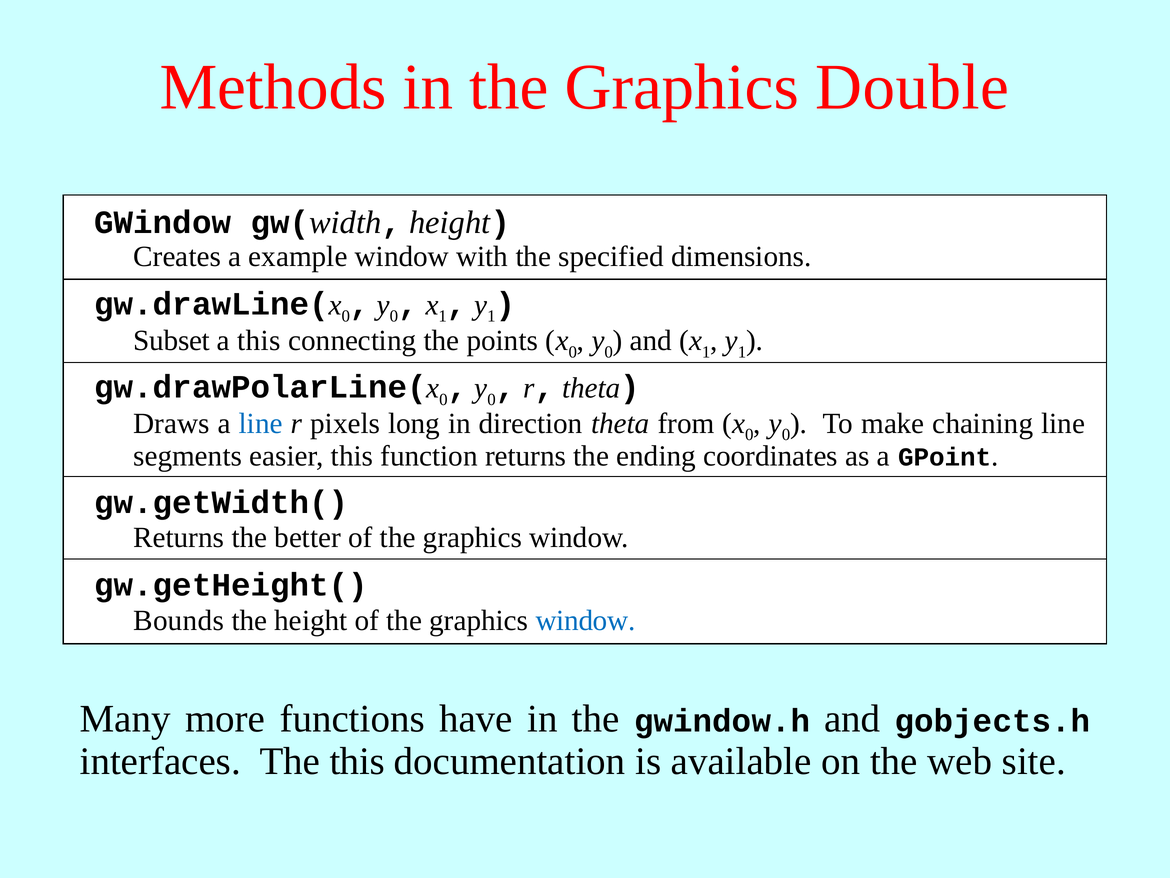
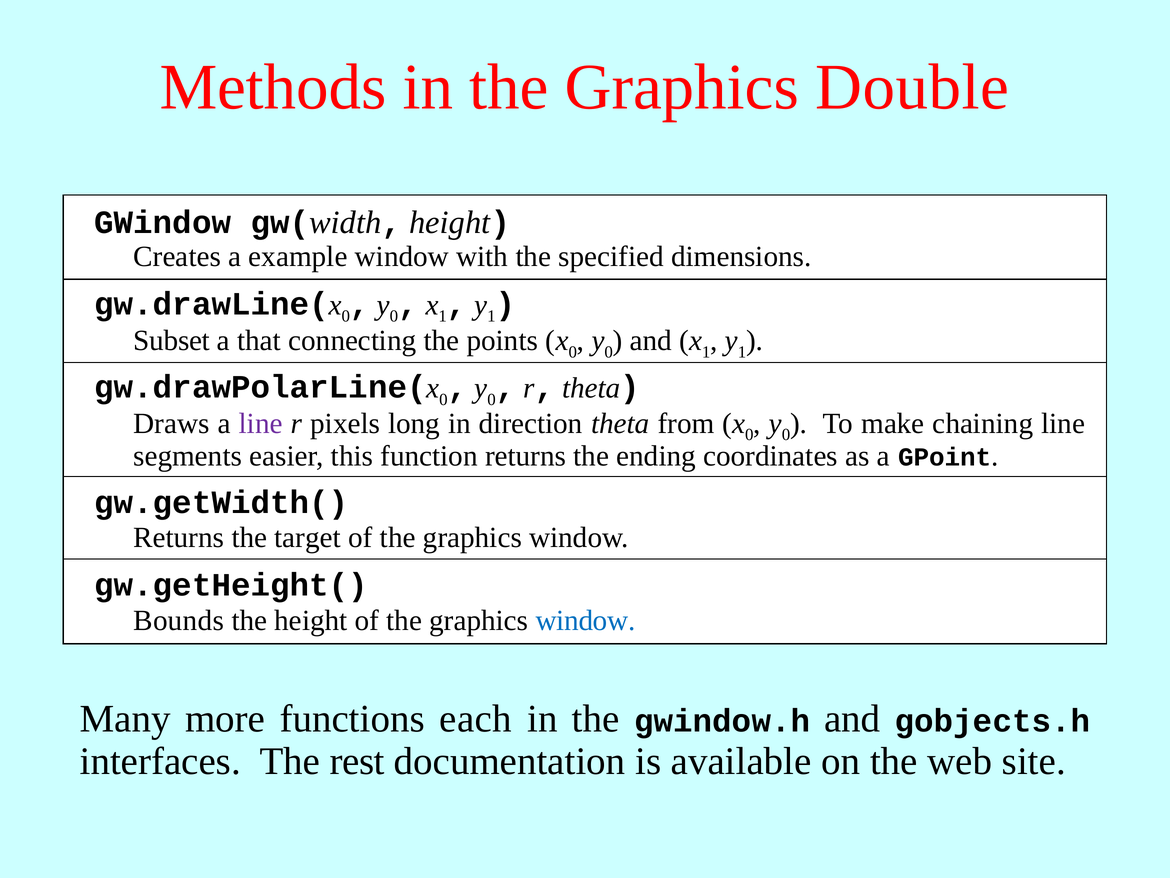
a this: this -> that (259, 340)
line colour: blue -> purple (261, 423)
better: better -> target (308, 537)
have: have -> each (476, 719)
The this: this -> rest (357, 761)
